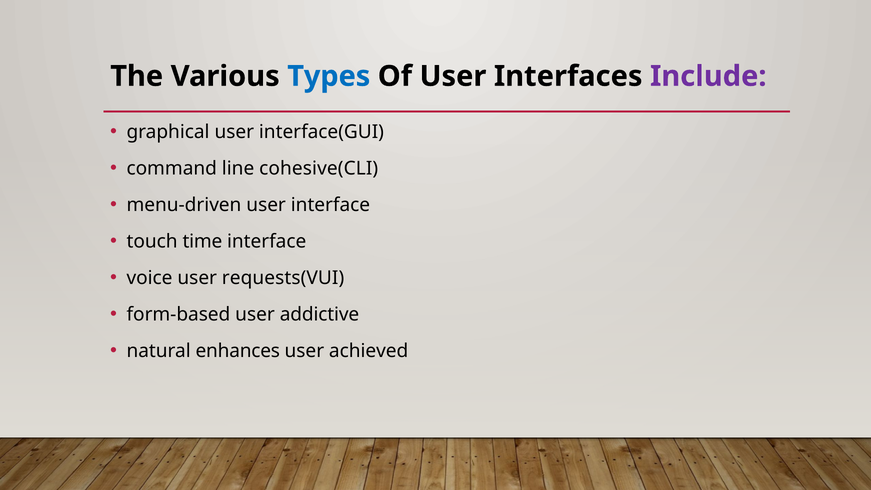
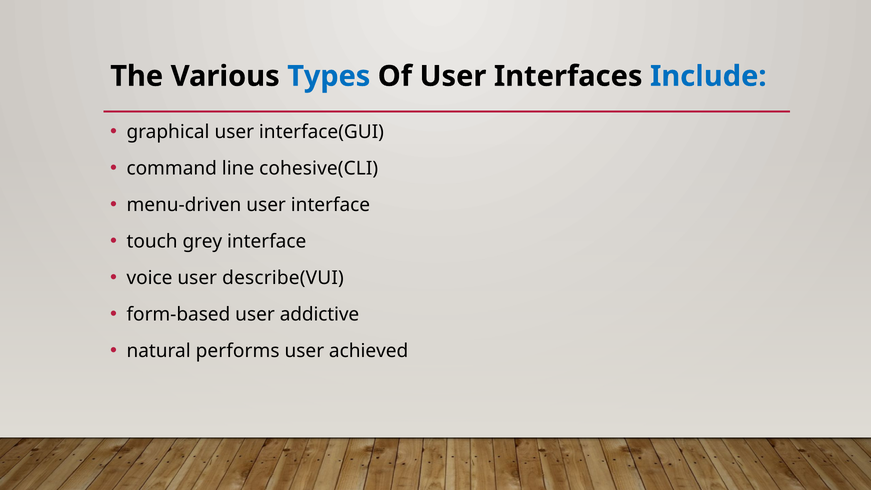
Include colour: purple -> blue (708, 76)
time: time -> grey (202, 242)
requests(VUI: requests(VUI -> describe(VUI (283, 278)
enhances: enhances -> performs (238, 351)
